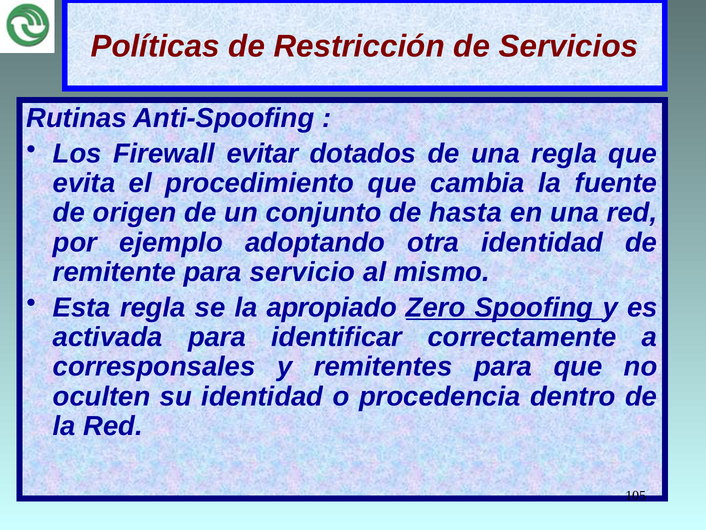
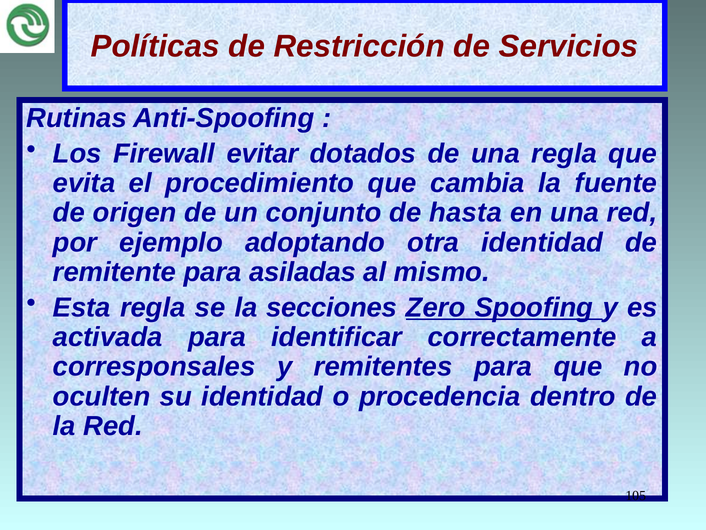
servicio: servicio -> asiladas (303, 272)
apropiado: apropiado -> secciones (332, 307)
